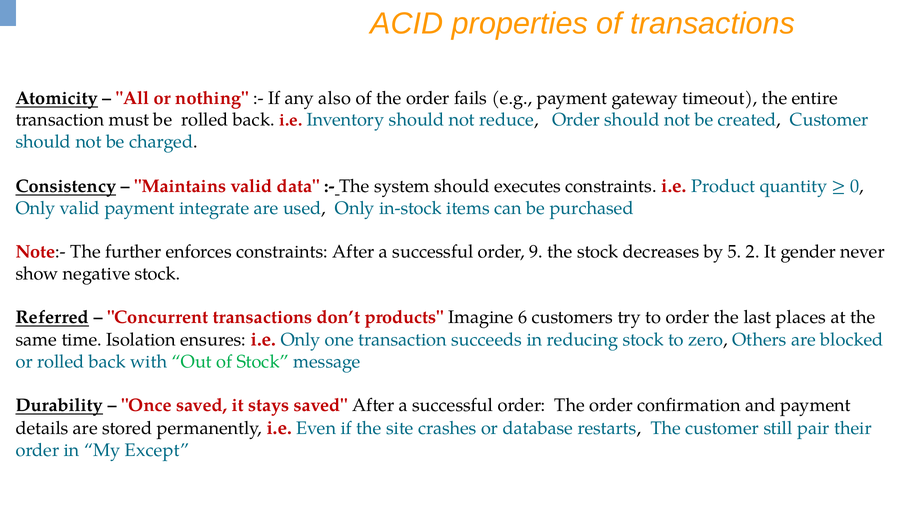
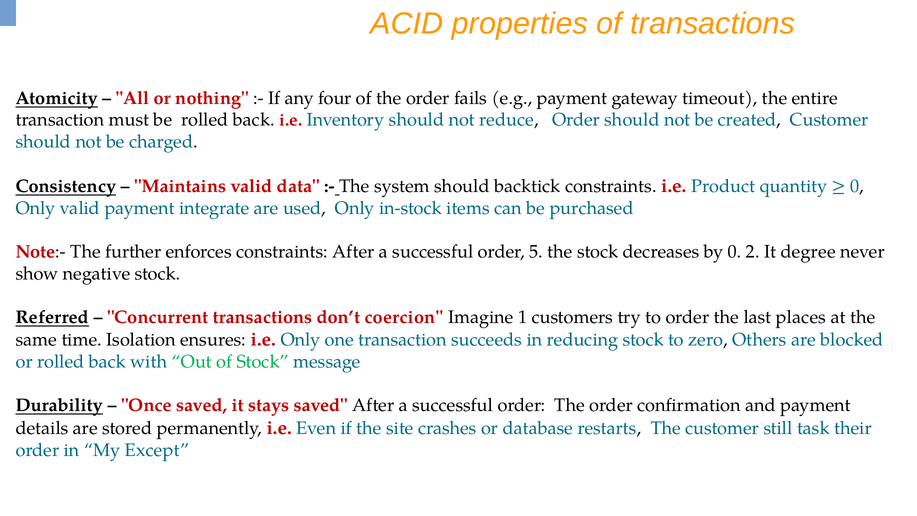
also: also -> four (335, 98)
executes: executes -> backtick (527, 186)
9: 9 -> 5 (536, 252)
by 5: 5 -> 0 (735, 252)
gender: gender -> degree (808, 252)
products: products -> coercion (404, 317)
6: 6 -> 1 (523, 317)
pair: pair -> task (813, 428)
